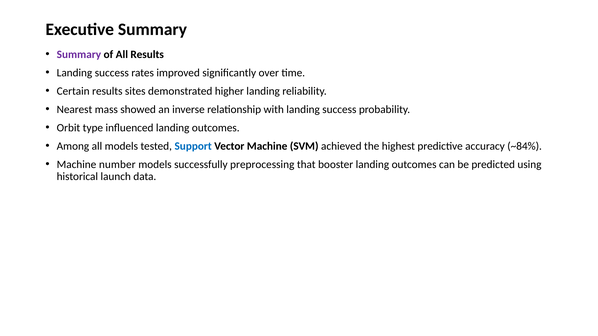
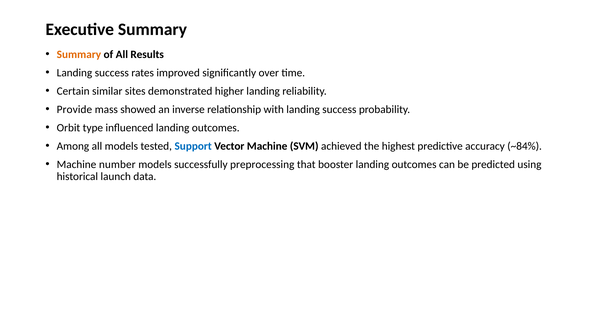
Summary colour: purple -> orange (79, 54)
Certain results: results -> similar (107, 91)
Nearest: Nearest -> Provide (74, 109)
